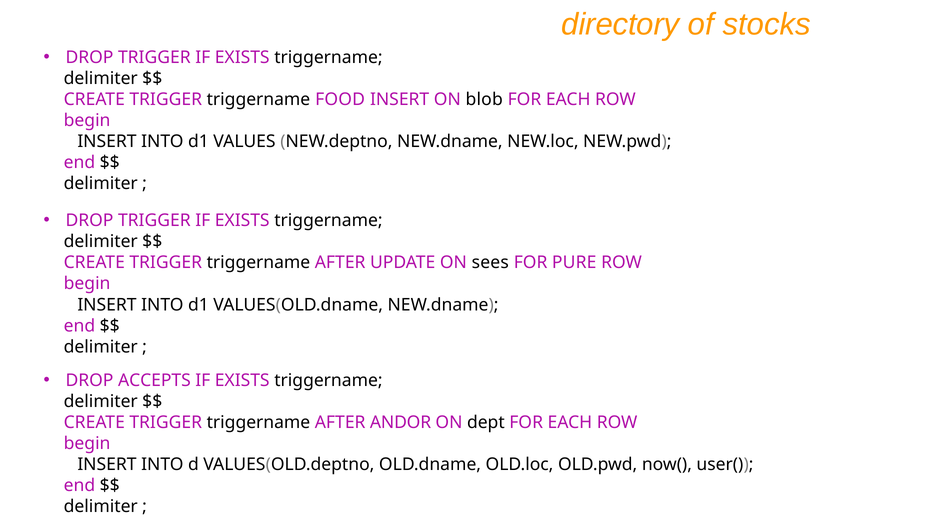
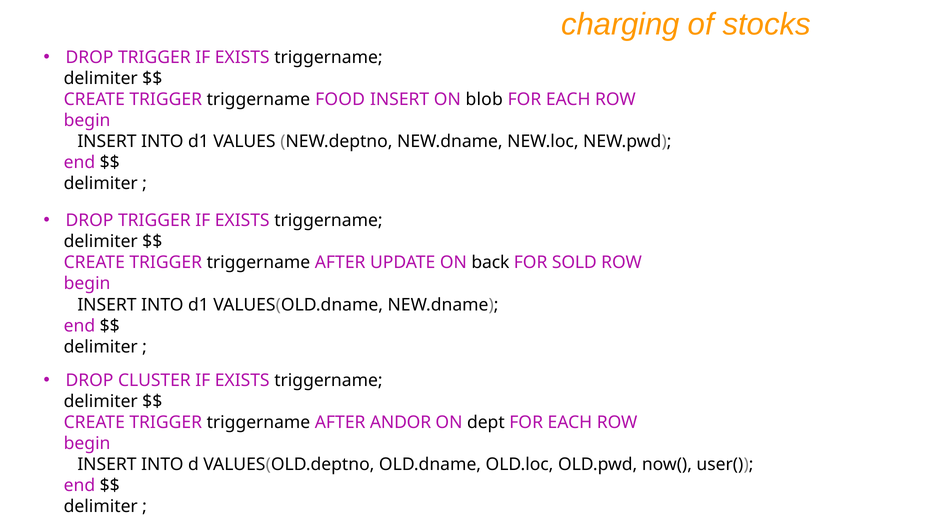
directory: directory -> charging (620, 24)
sees: sees -> back (490, 263)
PURE: PURE -> SOLD (574, 263)
ACCEPTS: ACCEPTS -> CLUSTER (154, 380)
